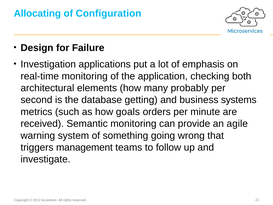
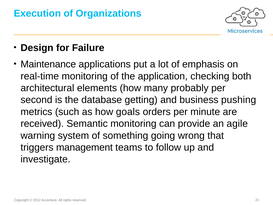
Allocating: Allocating -> Execution (37, 13)
Configuration: Configuration -> Organizations (109, 13)
Investigation: Investigation -> Maintenance (48, 64)
systems: systems -> pushing (239, 100)
